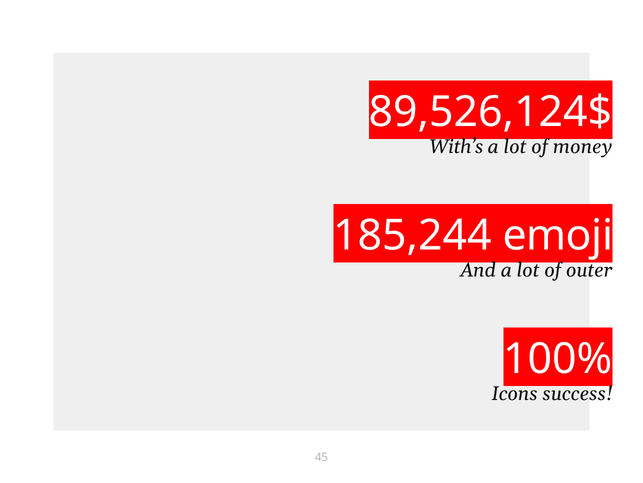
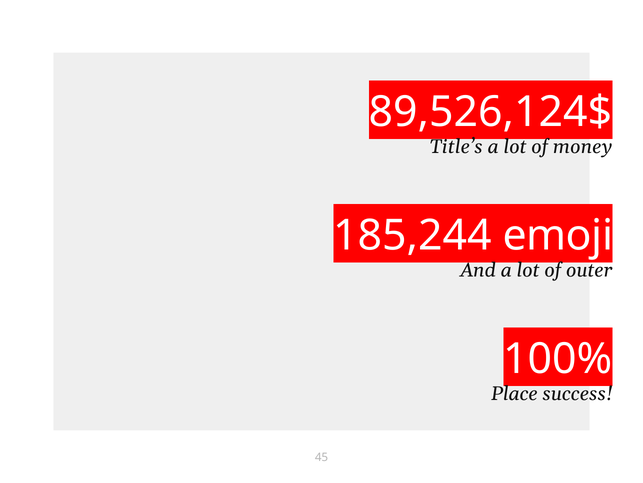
With’s: With’s -> Title’s (456, 147)
Icons: Icons -> Place (514, 393)
